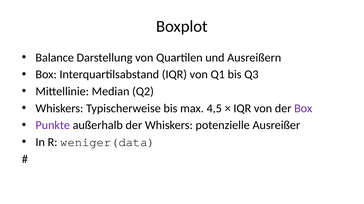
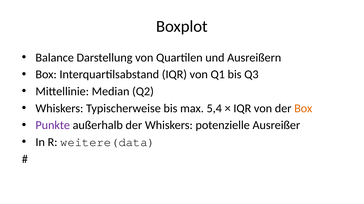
4,5: 4,5 -> 5,4 (214, 109)
Box colour: purple -> orange (303, 109)
weniger(data: weniger(data -> weitere(data (108, 143)
